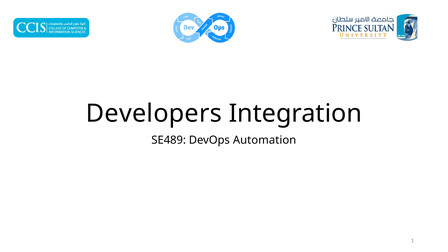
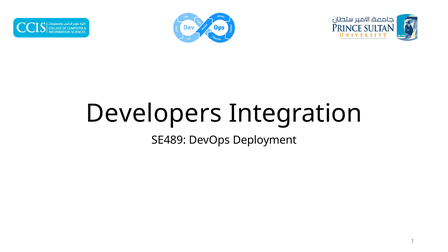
Automation: Automation -> Deployment (265, 140)
